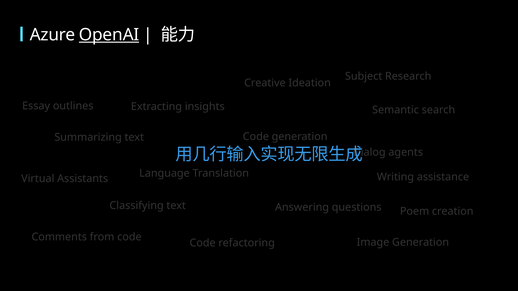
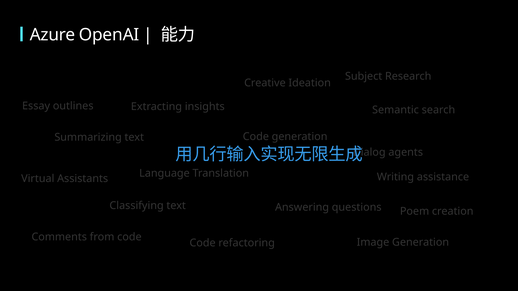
OpenAI underline: present -> none (109, 35)
